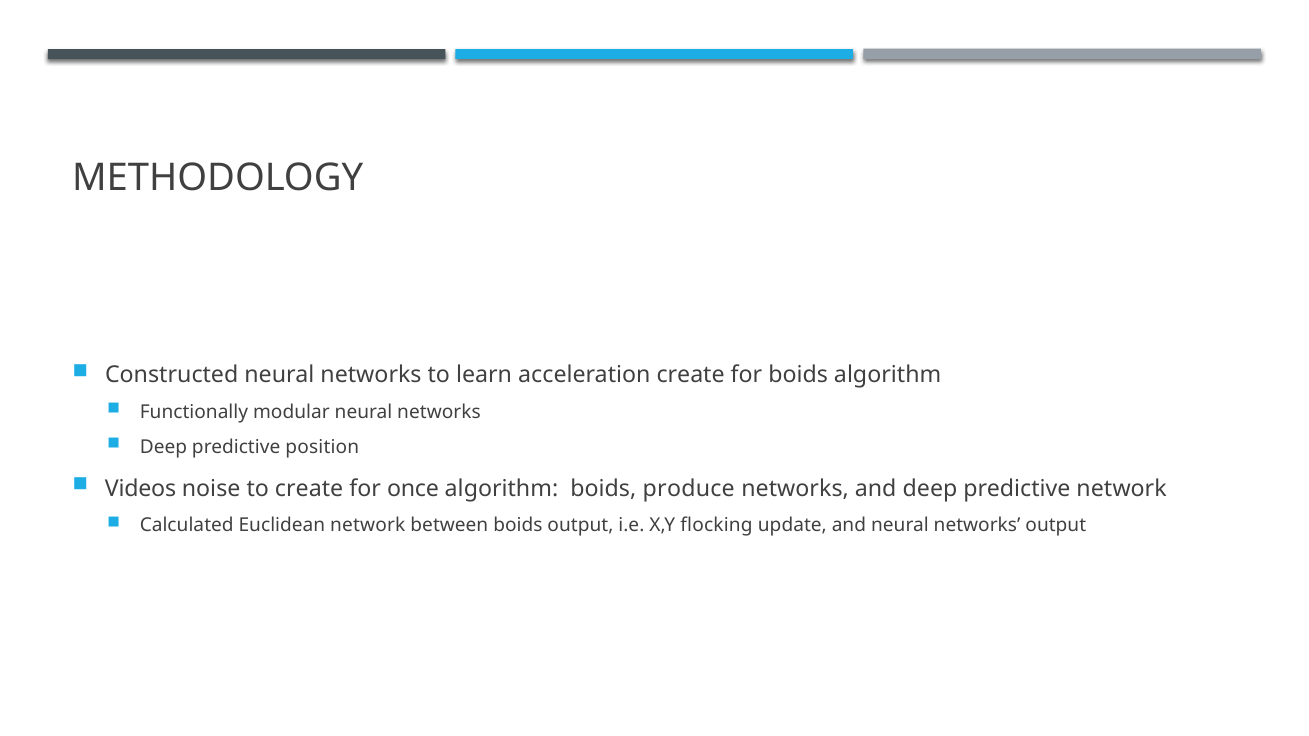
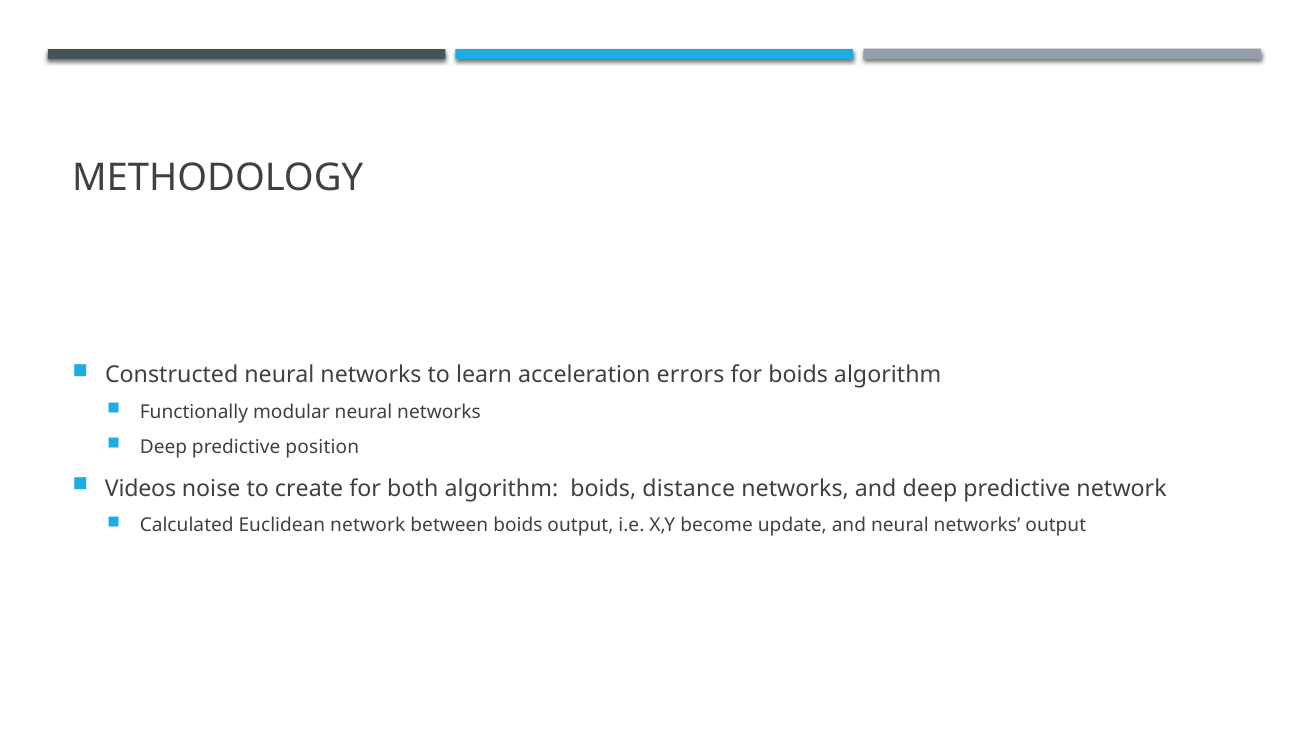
acceleration create: create -> errors (691, 375)
once: once -> both (413, 489)
produce: produce -> distance (689, 489)
flocking: flocking -> become (717, 526)
